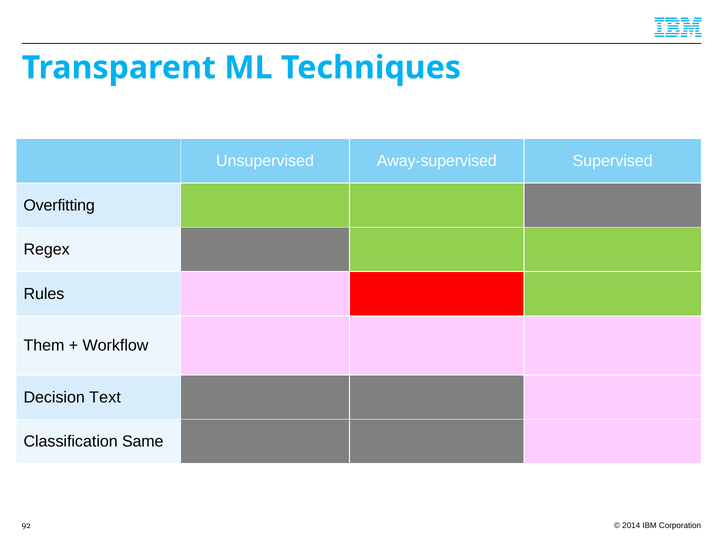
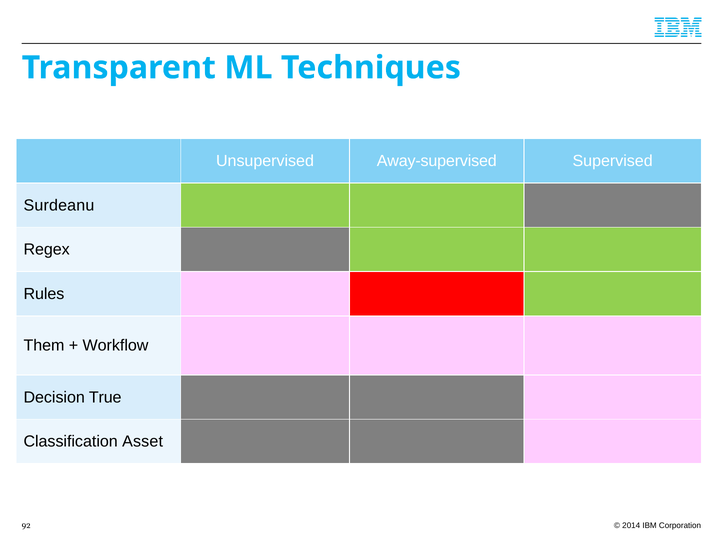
Overfitting: Overfitting -> Surdeanu (59, 205)
Text: Text -> True (105, 398)
Same: Same -> Asset (143, 442)
